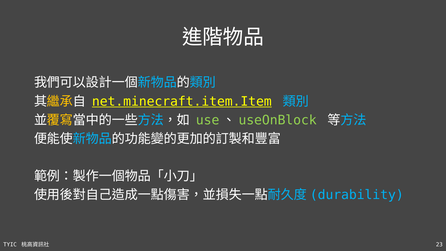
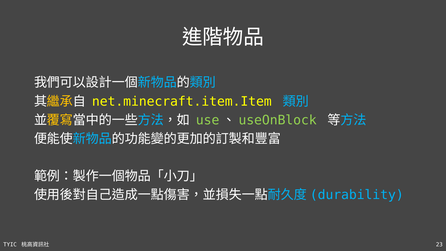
net.minecraft.item.Item underline: present -> none (182, 101)
